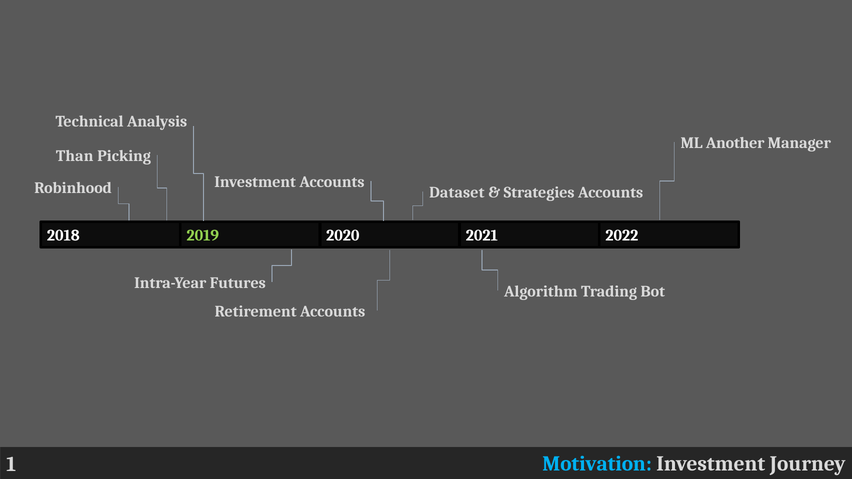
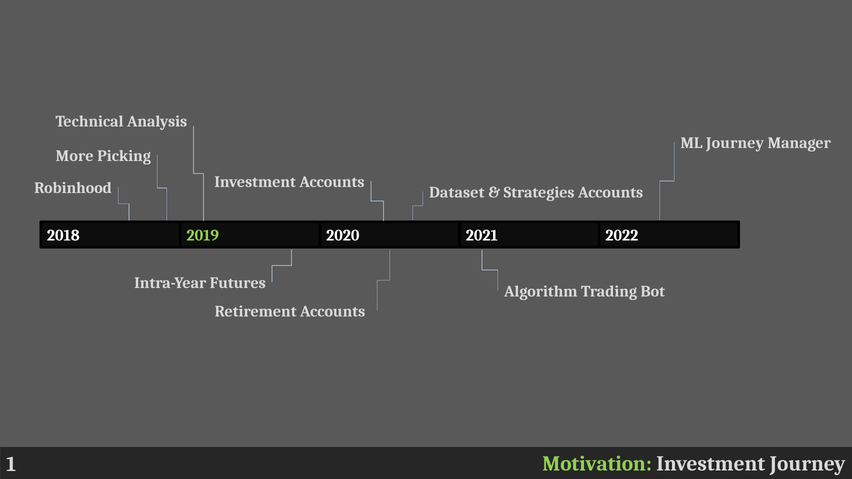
ML Another: Another -> Journey (735, 143)
Than: Than -> More (75, 156)
Motivation colour: light blue -> light green (597, 464)
